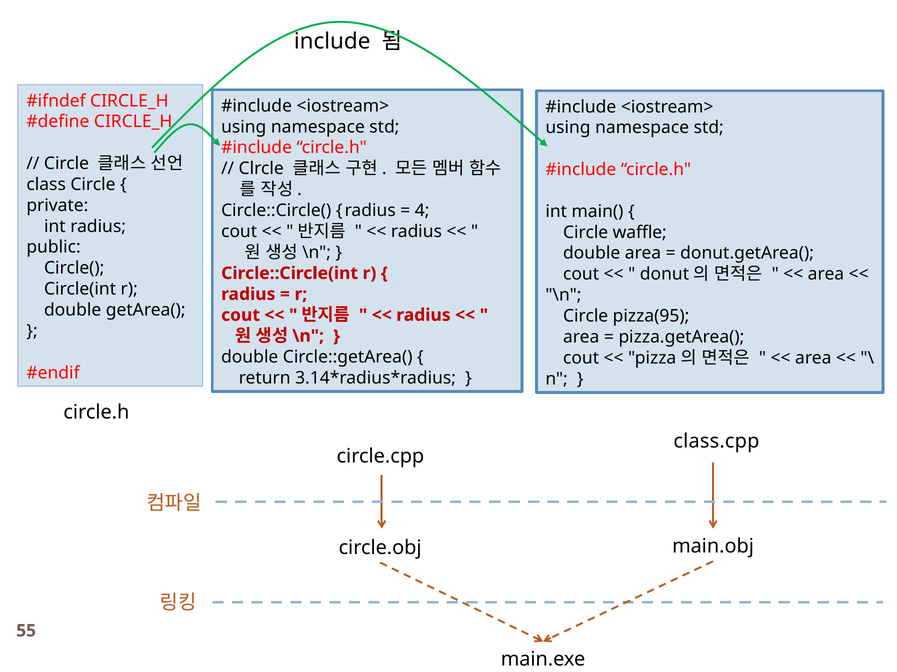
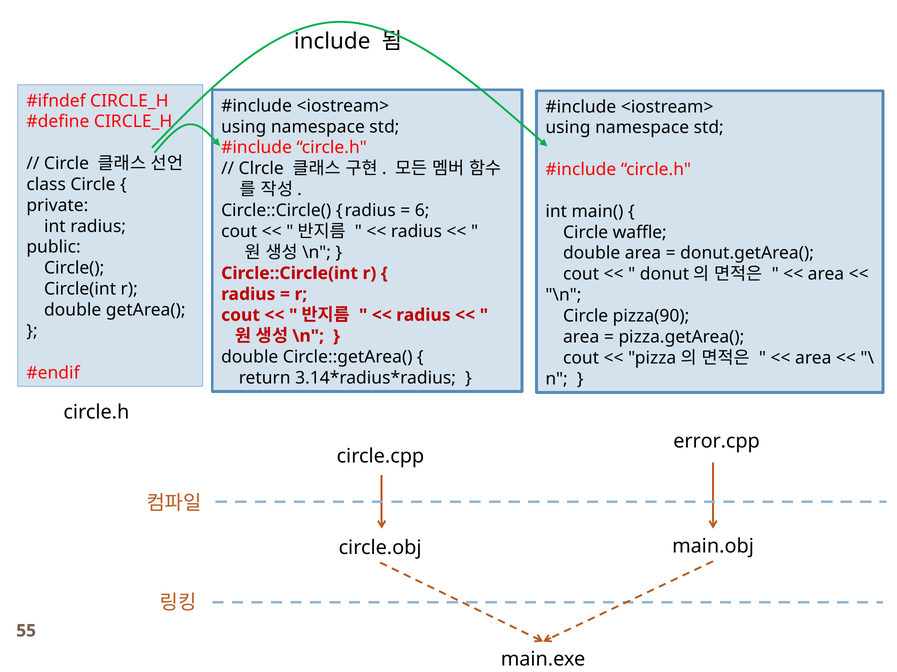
4: 4 -> 6 (422, 211)
pizza(95: pizza(95 -> pizza(90 (651, 316)
class.cpp: class.cpp -> error.cpp (717, 442)
